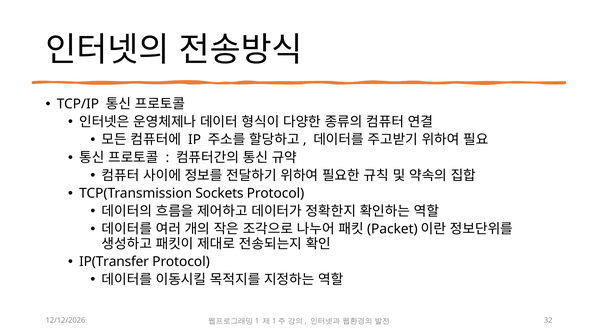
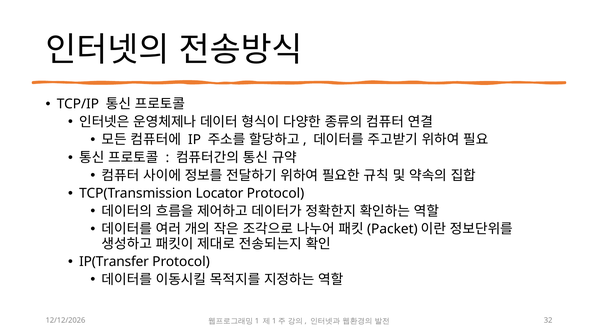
Sockets: Sockets -> Locator (219, 194)
